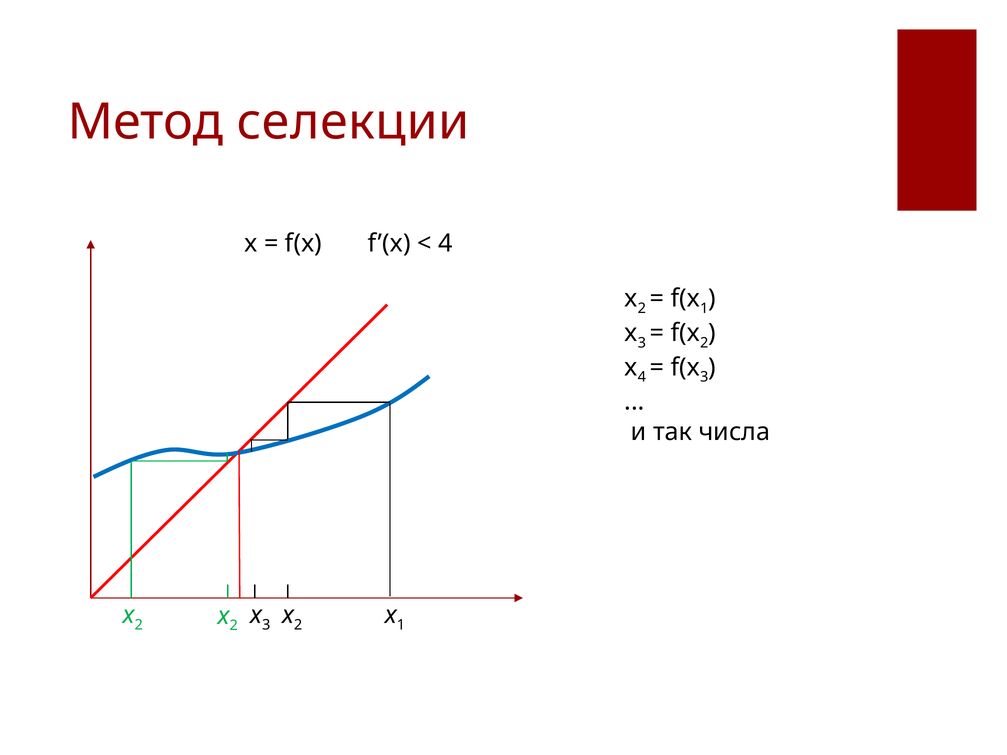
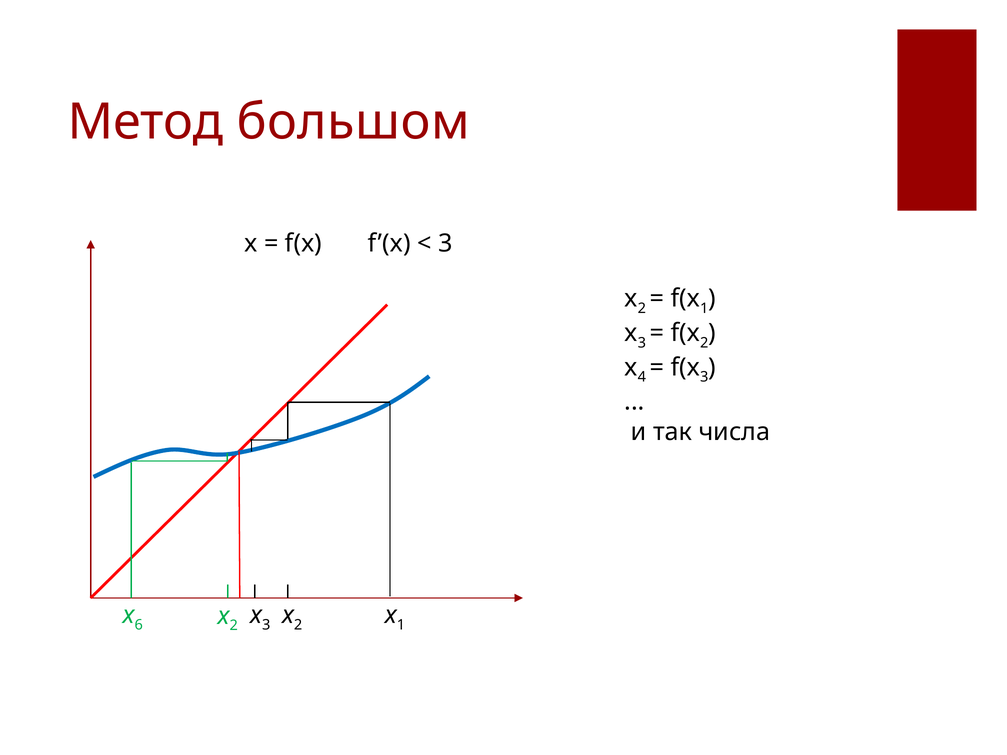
селекции: селекции -> большом (353, 122)
4: 4 -> 3 (446, 244)
2: 2 -> 6 (139, 625)
